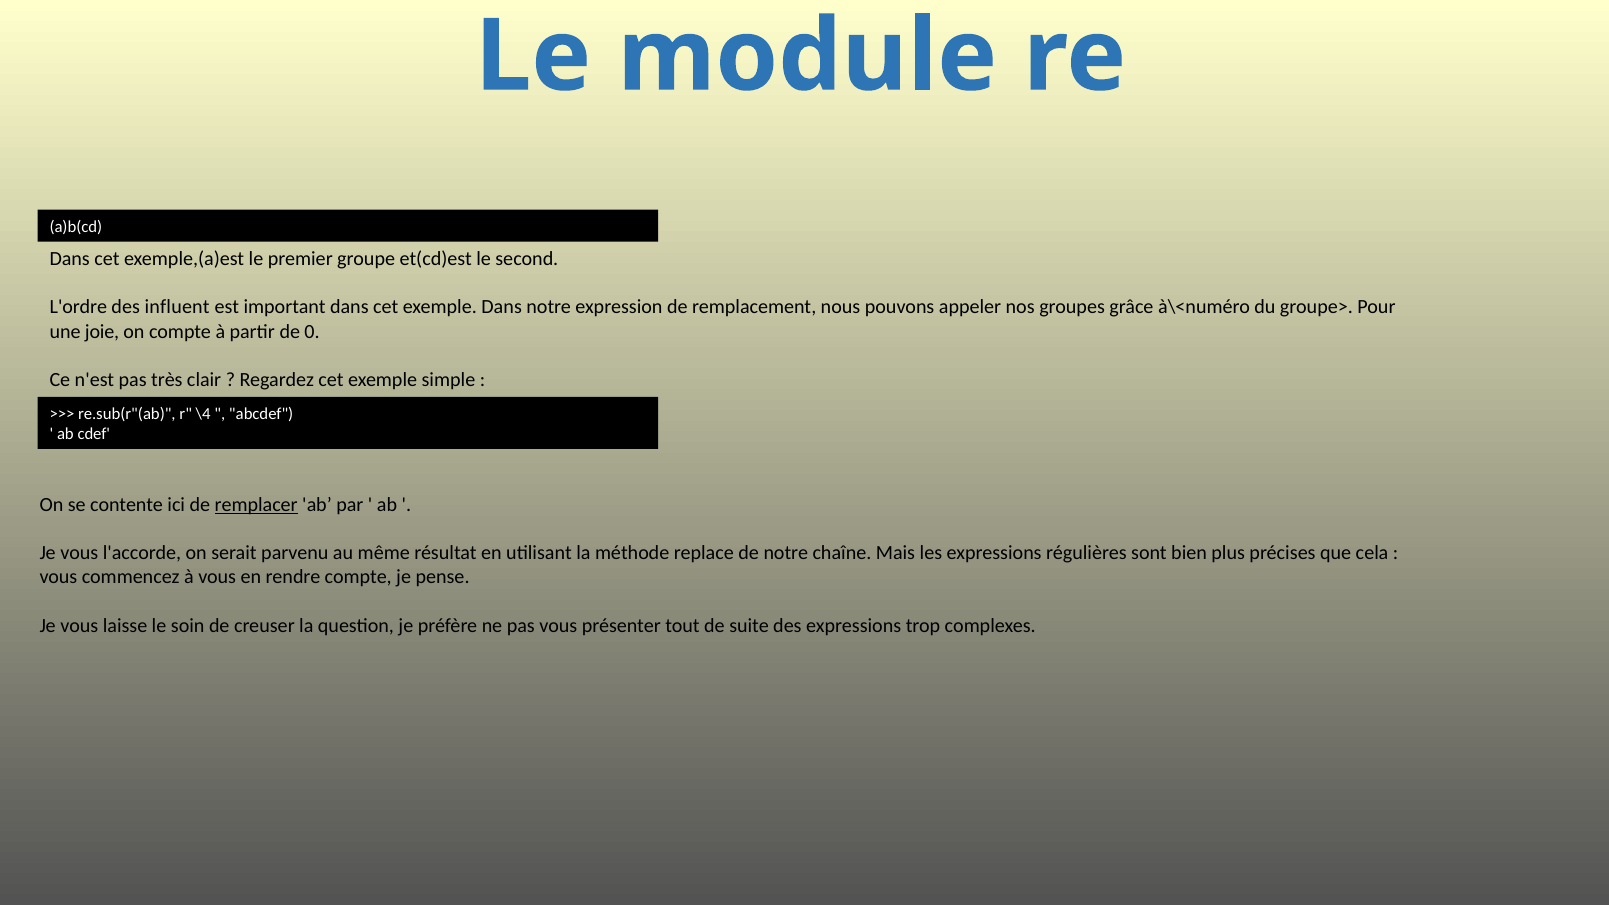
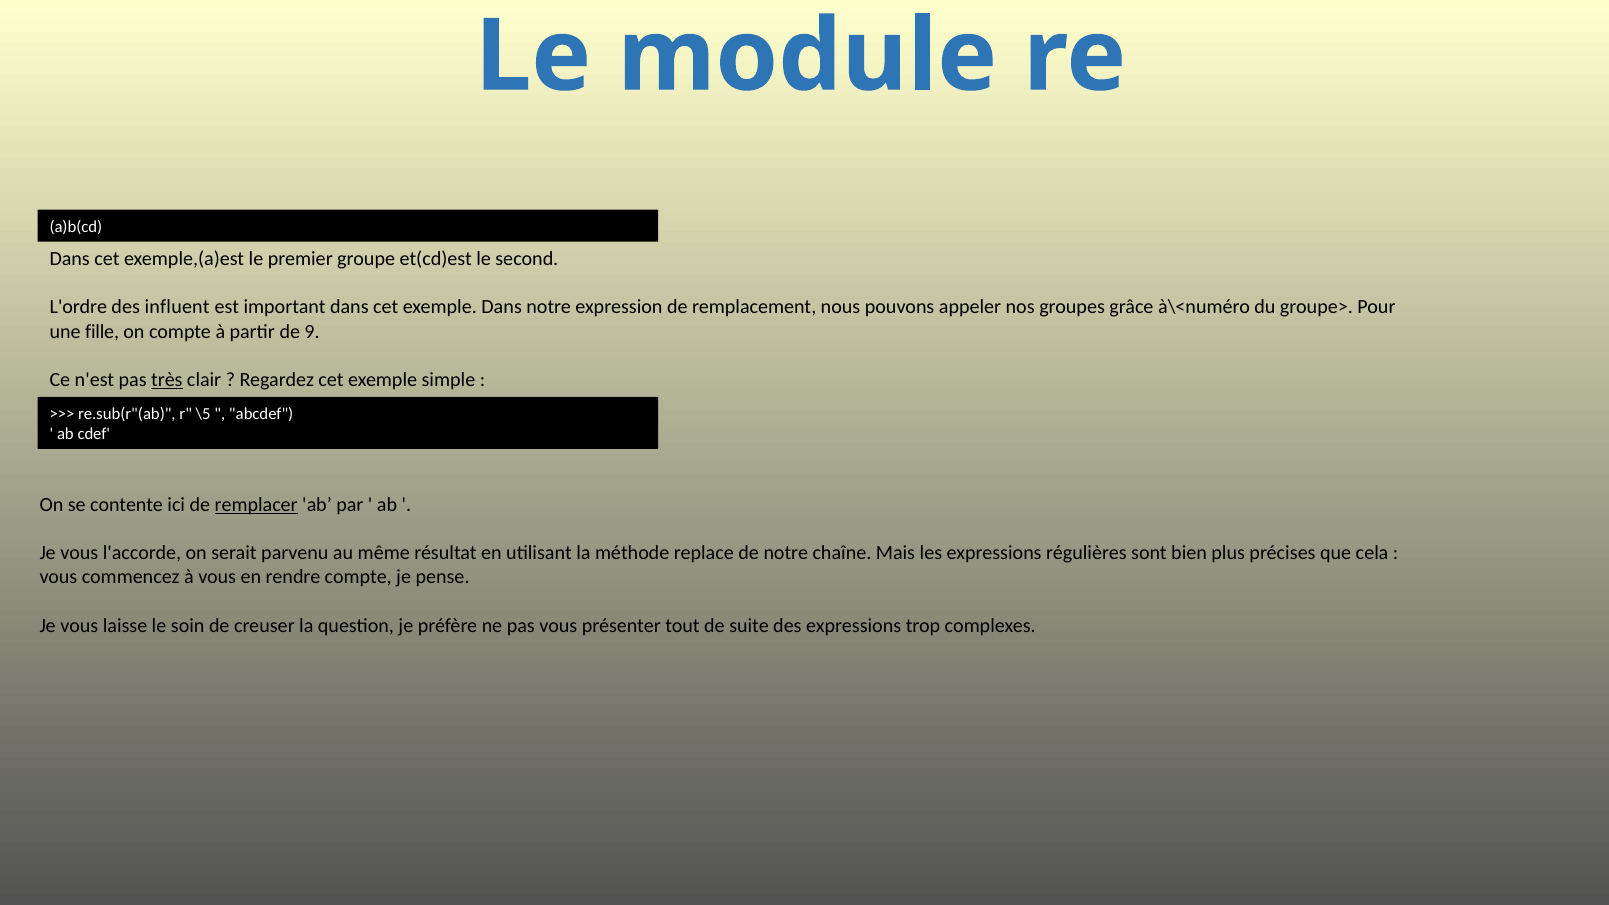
joie: joie -> fille (102, 331)
0: 0 -> 9 (312, 331)
très underline: none -> present (167, 380)
\4: \4 -> \5 (203, 414)
